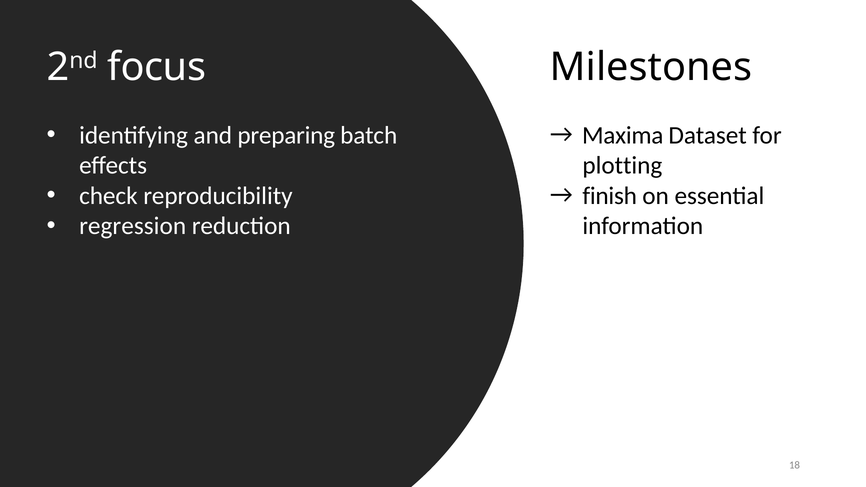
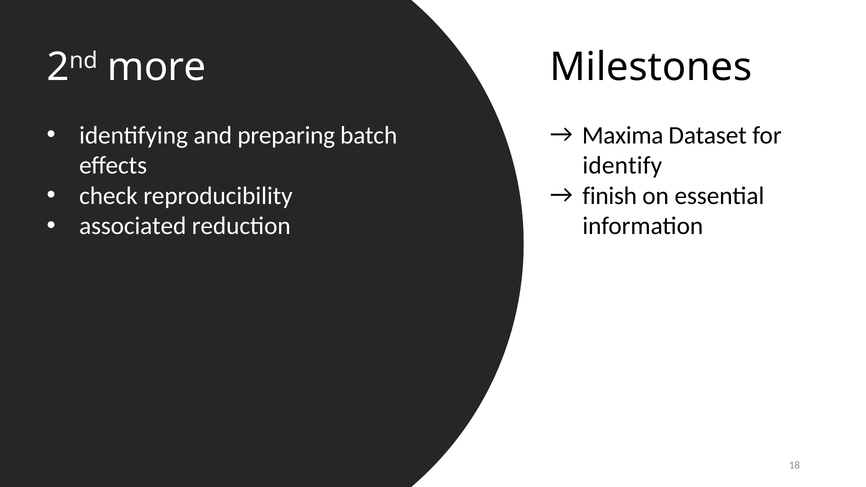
focus: focus -> more (157, 67)
plotting: plotting -> identify (622, 166)
regression: regression -> associated (133, 226)
